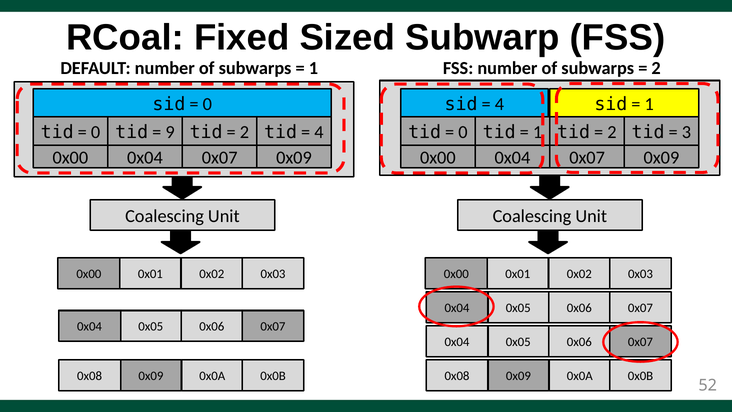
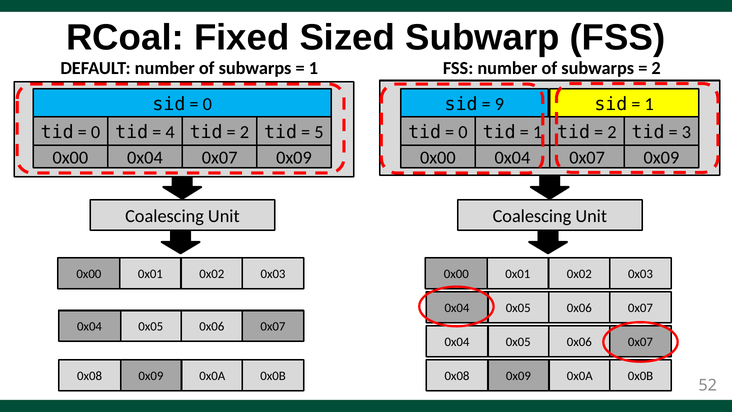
4: 4 -> 9 (499, 104)
9: 9 -> 4 (170, 132)
4: 4 -> 5 (319, 132)
